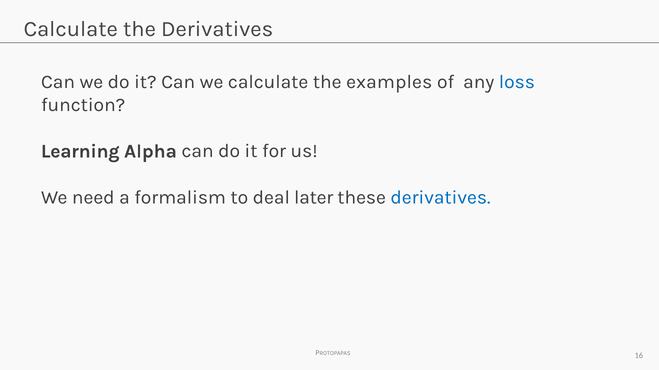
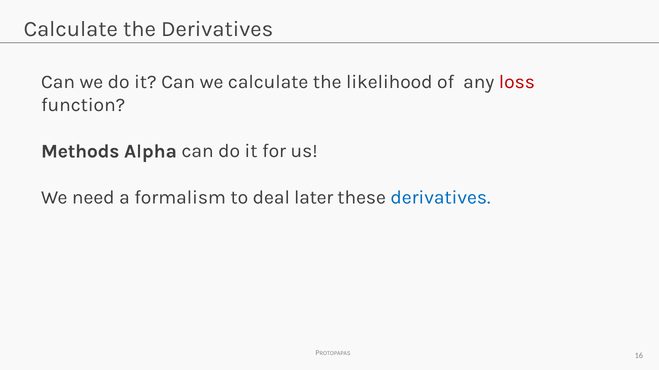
examples: examples -> likelihood (389, 82)
loss colour: blue -> red (517, 82)
Learning: Learning -> Methods (80, 151)
